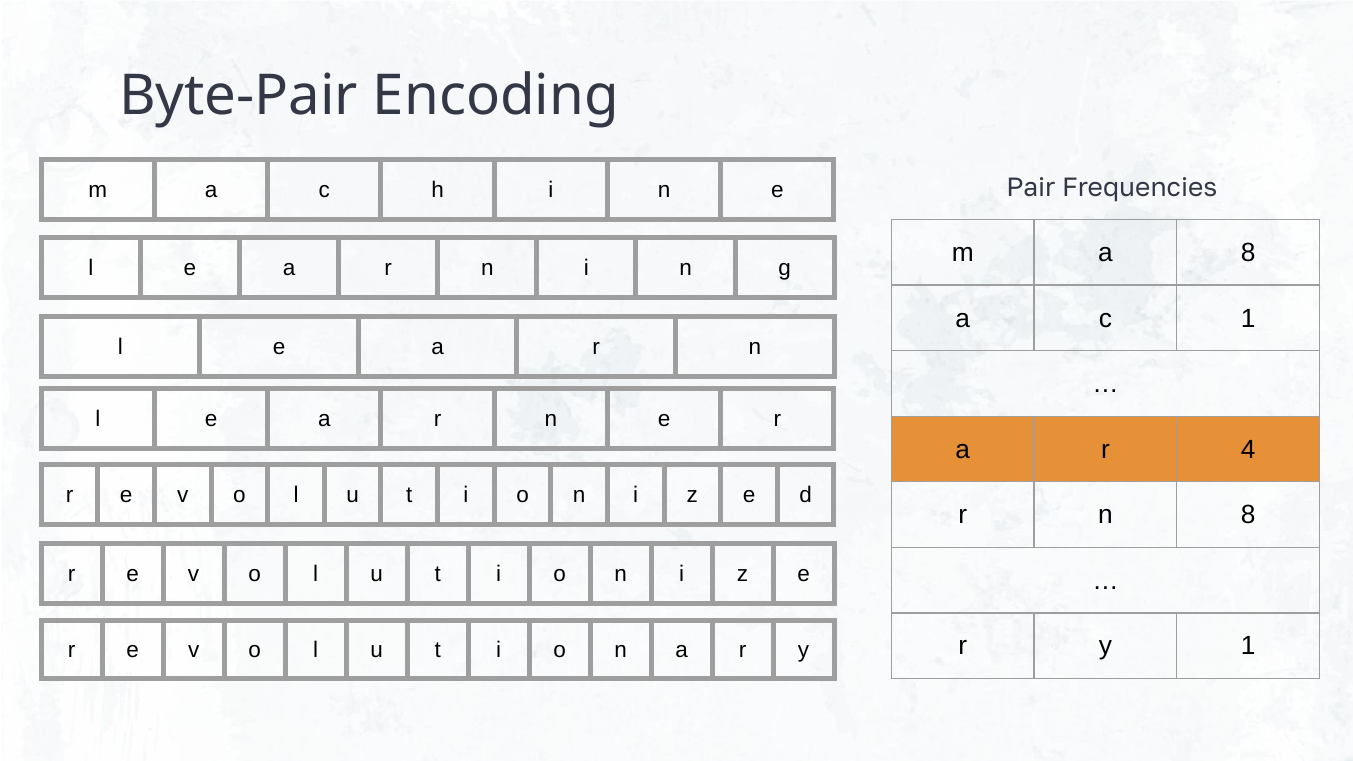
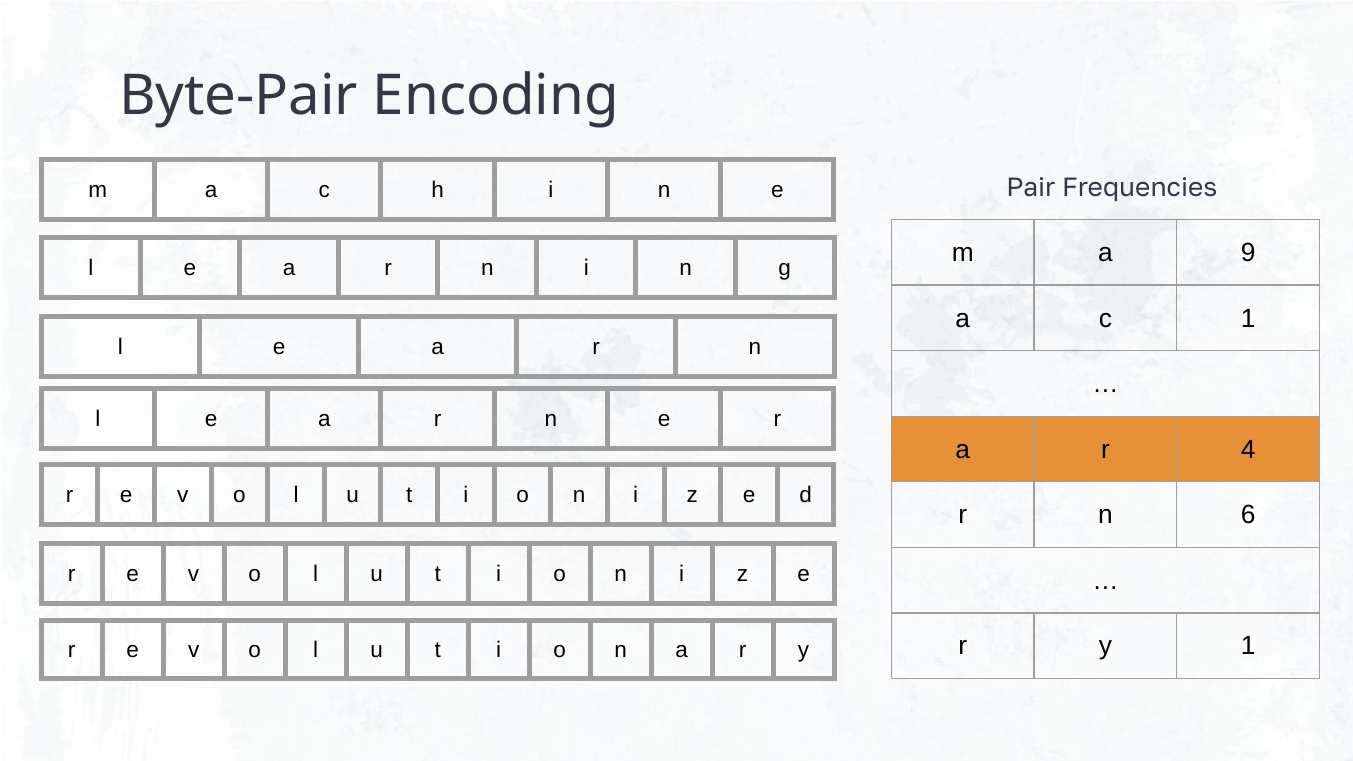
a 8: 8 -> 9 (1248, 253)
n 8: 8 -> 6 (1248, 515)
